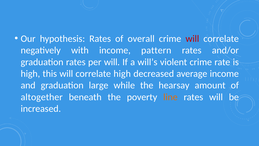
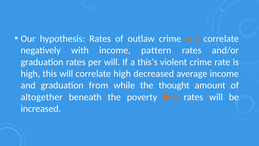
overall: overall -> outlaw (141, 39)
will colour: red -> orange (192, 39)
will’s: will’s -> this’s (148, 62)
large: large -> from (99, 85)
hearsay: hearsay -> thought (174, 85)
